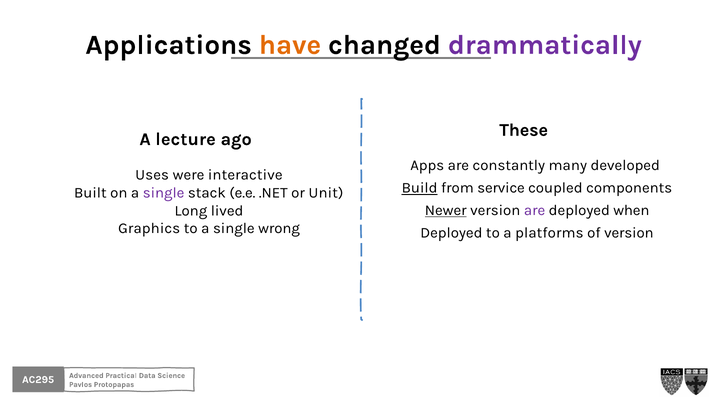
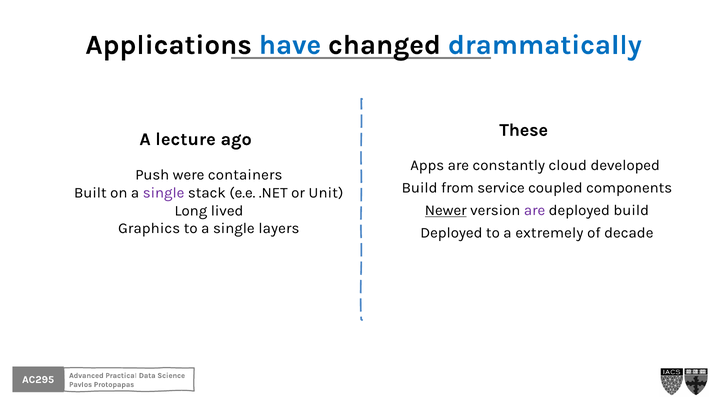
have colour: orange -> blue (290, 45)
drammatically colour: purple -> blue (545, 45)
many: many -> cloud (568, 166)
Uses: Uses -> Push (152, 175)
interactive: interactive -> containers (245, 175)
Build underline: present -> none (420, 188)
deployed when: when -> build (631, 211)
wrong: wrong -> layers (279, 229)
platforms: platforms -> extremely (549, 233)
of version: version -> decade (629, 233)
